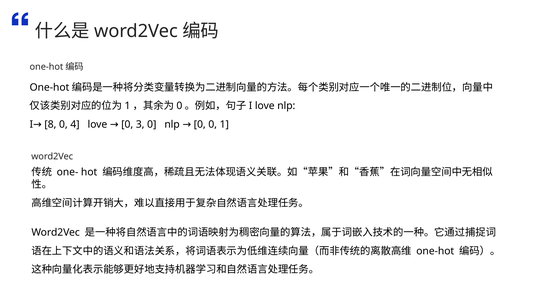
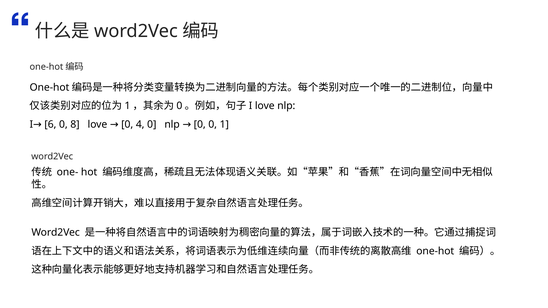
8: 8 -> 6 (50, 124)
4: 4 -> 8 (75, 124)
3: 3 -> 4 (140, 124)
